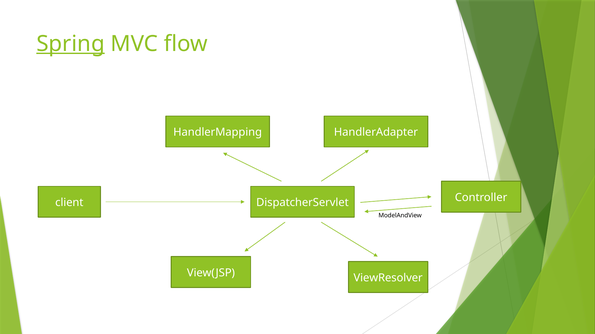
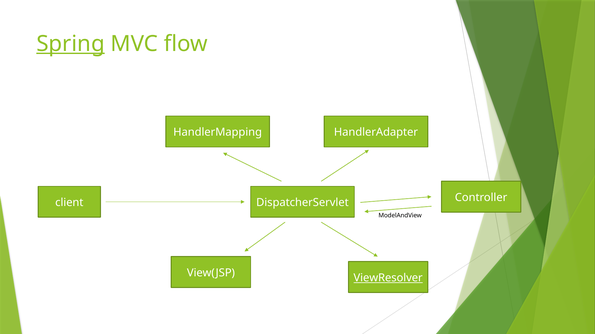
ViewResolver underline: none -> present (388, 278)
